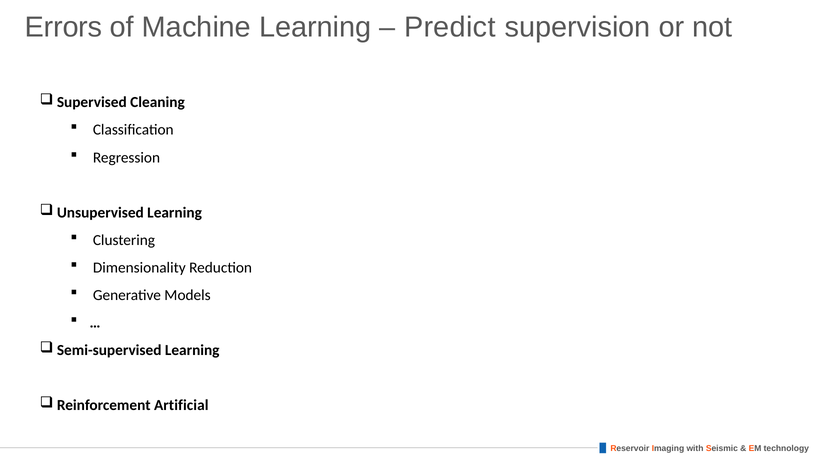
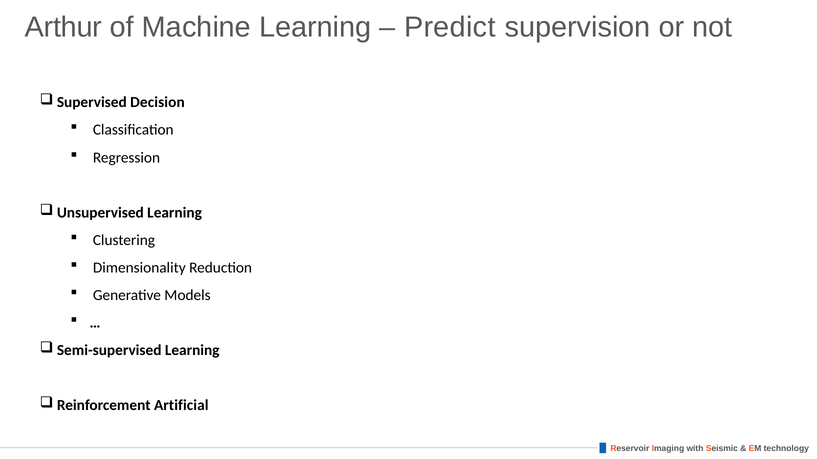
Errors: Errors -> Arthur (63, 27)
Cleaning: Cleaning -> Decision (157, 103)
